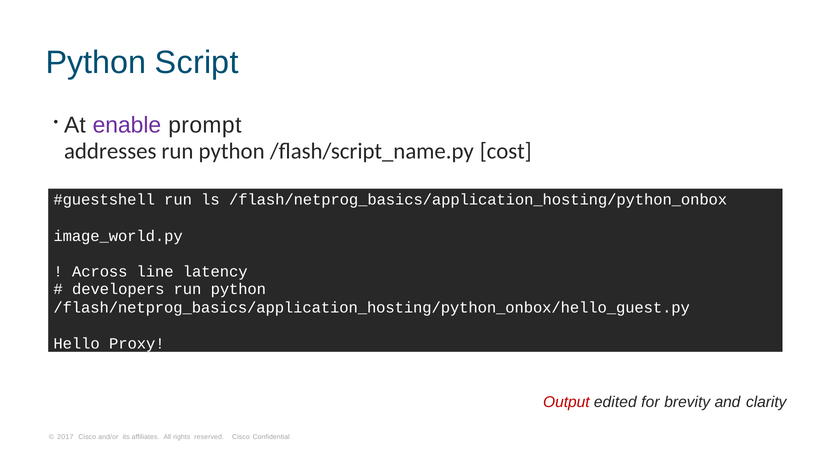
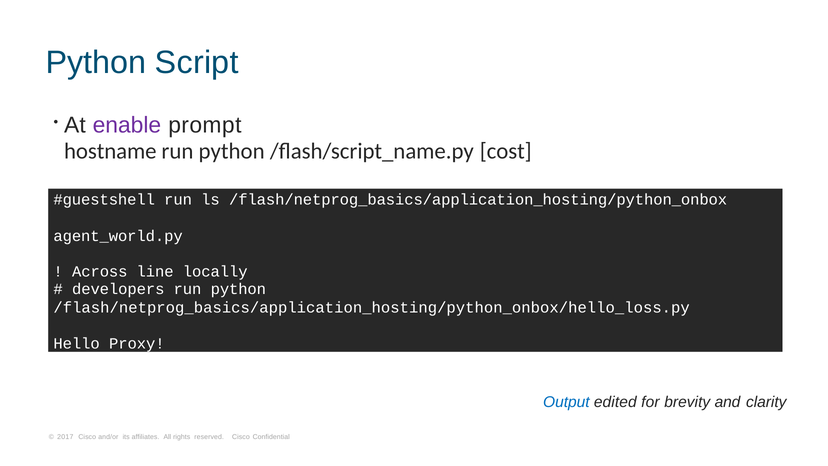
addresses: addresses -> hostname (110, 151)
image_world.py: image_world.py -> agent_world.py (118, 236)
latency: latency -> locally (215, 271)
/flash/netprog_basics/application_hosting/python_onbox/hello_guest.py: /flash/netprog_basics/application_hosting/python_onbox/hello_guest.py -> /flash/netprog_basics/application_hosting/python_onbox/hello_loss.py (372, 307)
Output colour: red -> blue (566, 402)
